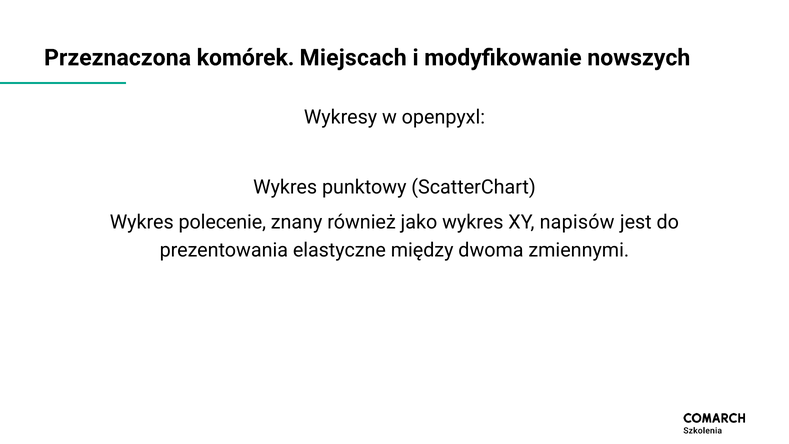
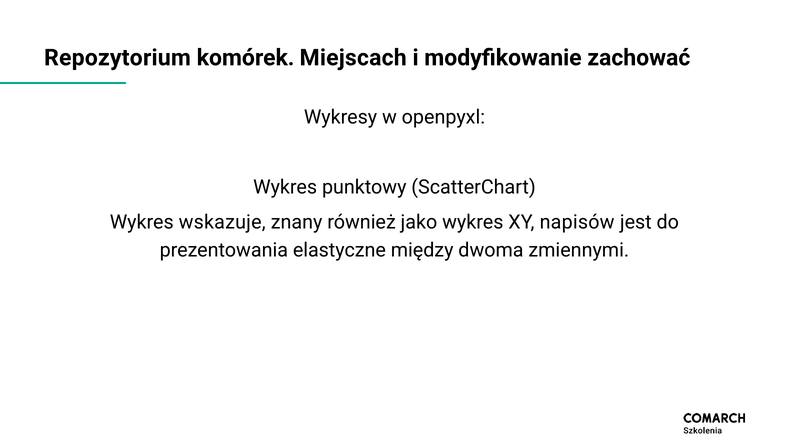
Przeznaczona: Przeznaczona -> Repozytorium (117, 58)
nowszych: nowszych -> zachować (639, 58)
polecenie: polecenie -> wskazuje (222, 222)
